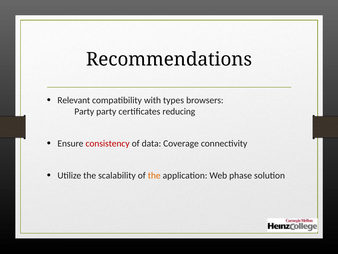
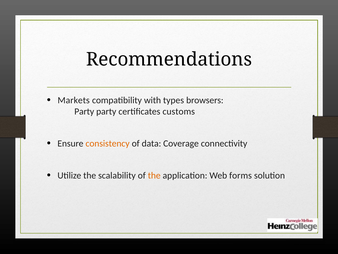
Relevant: Relevant -> Markets (74, 100)
reducing: reducing -> customs (179, 111)
consistency colour: red -> orange (108, 143)
phase: phase -> forms (241, 175)
